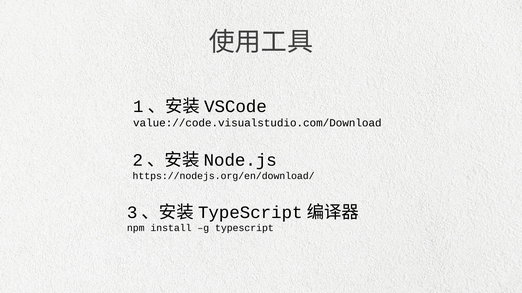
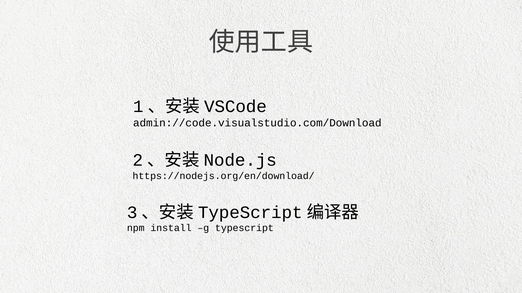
value://code.visualstudio.com/Download: value://code.visualstudio.com/Download -> admin://code.visualstudio.com/Download (257, 123)
